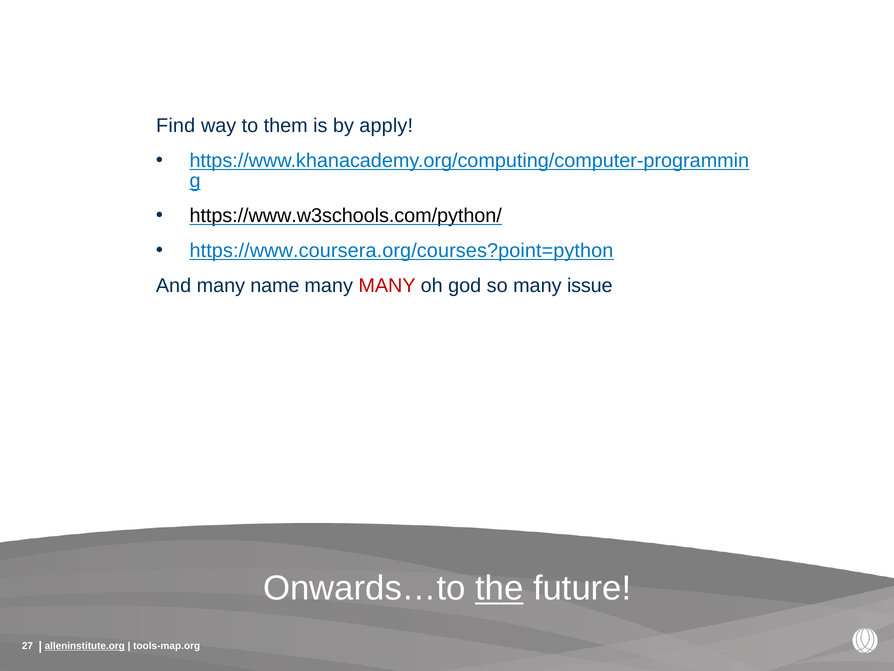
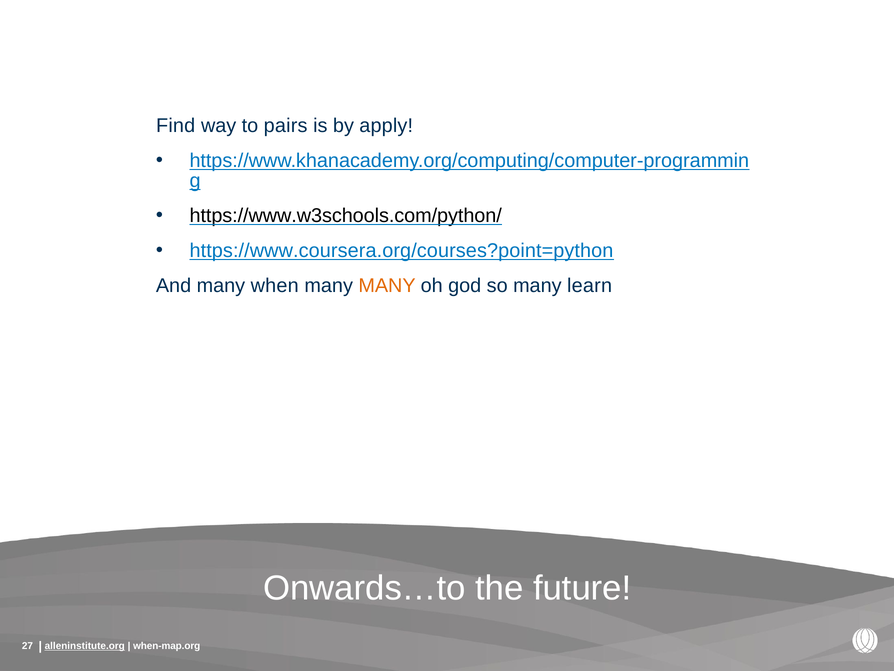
them: them -> pairs (286, 126)
name: name -> when (275, 286)
MANY colour: red -> orange (387, 286)
issue: issue -> learn (590, 286)
the underline: present -> none (499, 588)
tools-map.org: tools-map.org -> when-map.org (167, 646)
